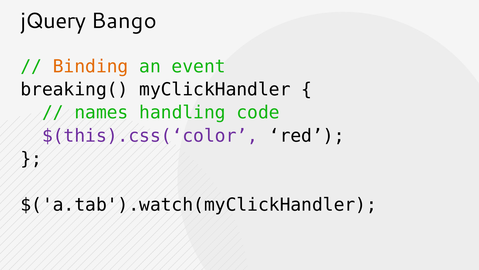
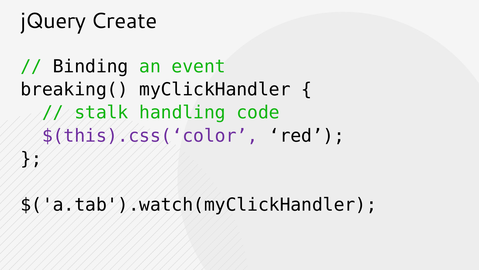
Bango: Bango -> Create (124, 21)
Binding colour: orange -> black (91, 66)
names: names -> stalk (101, 112)
